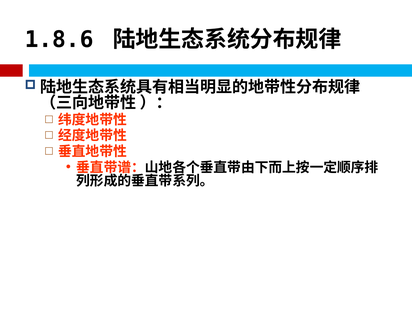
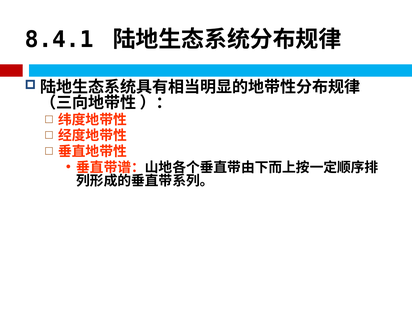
1.8.6: 1.8.6 -> 8.4.1 (59, 40)
